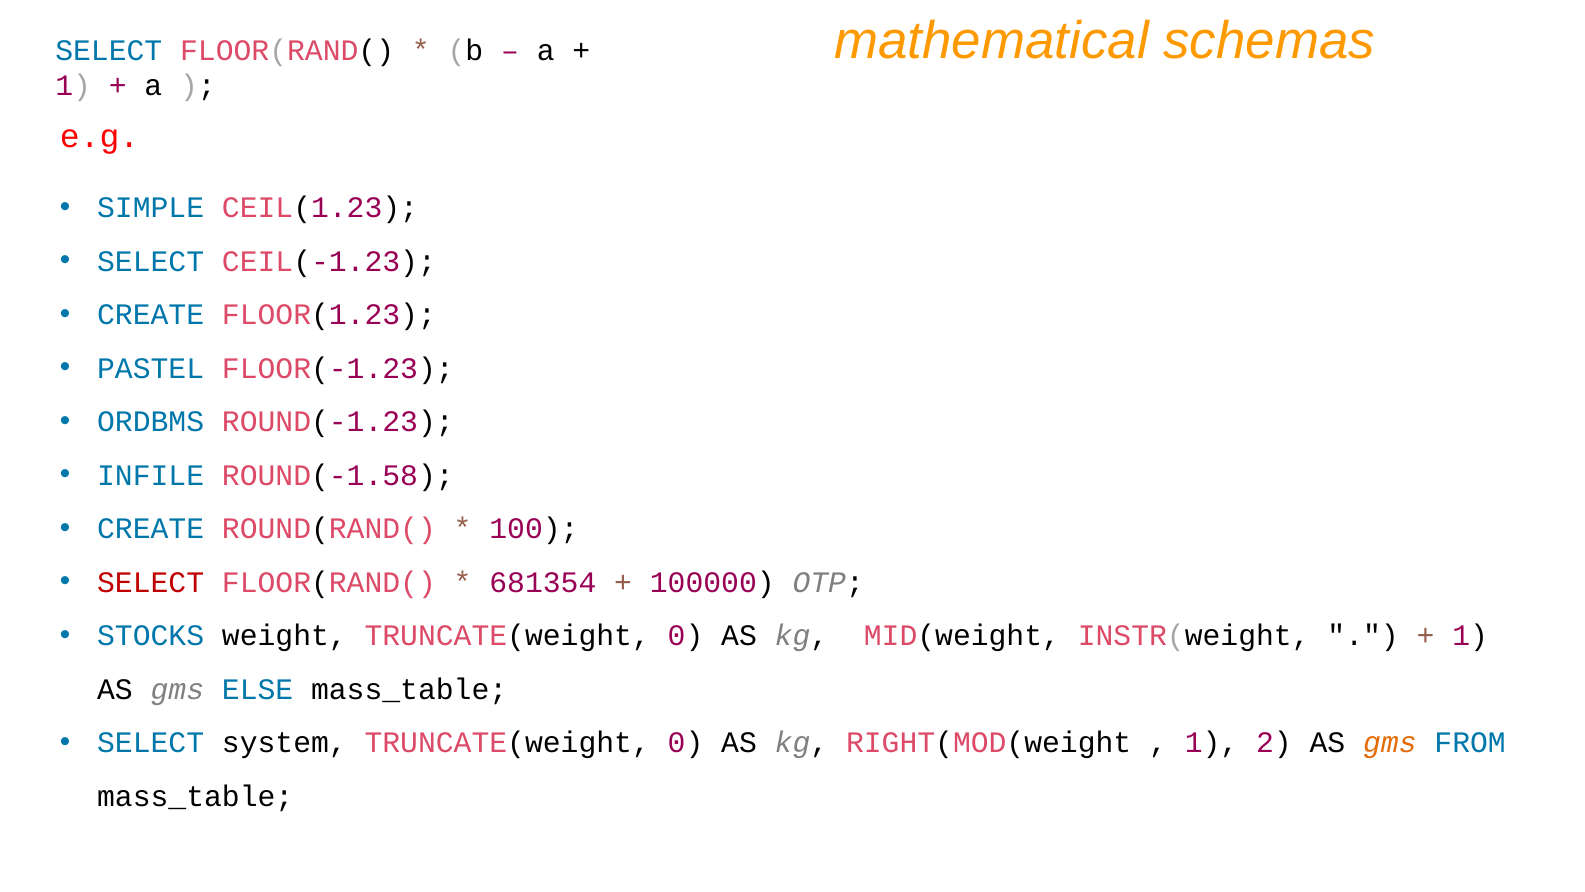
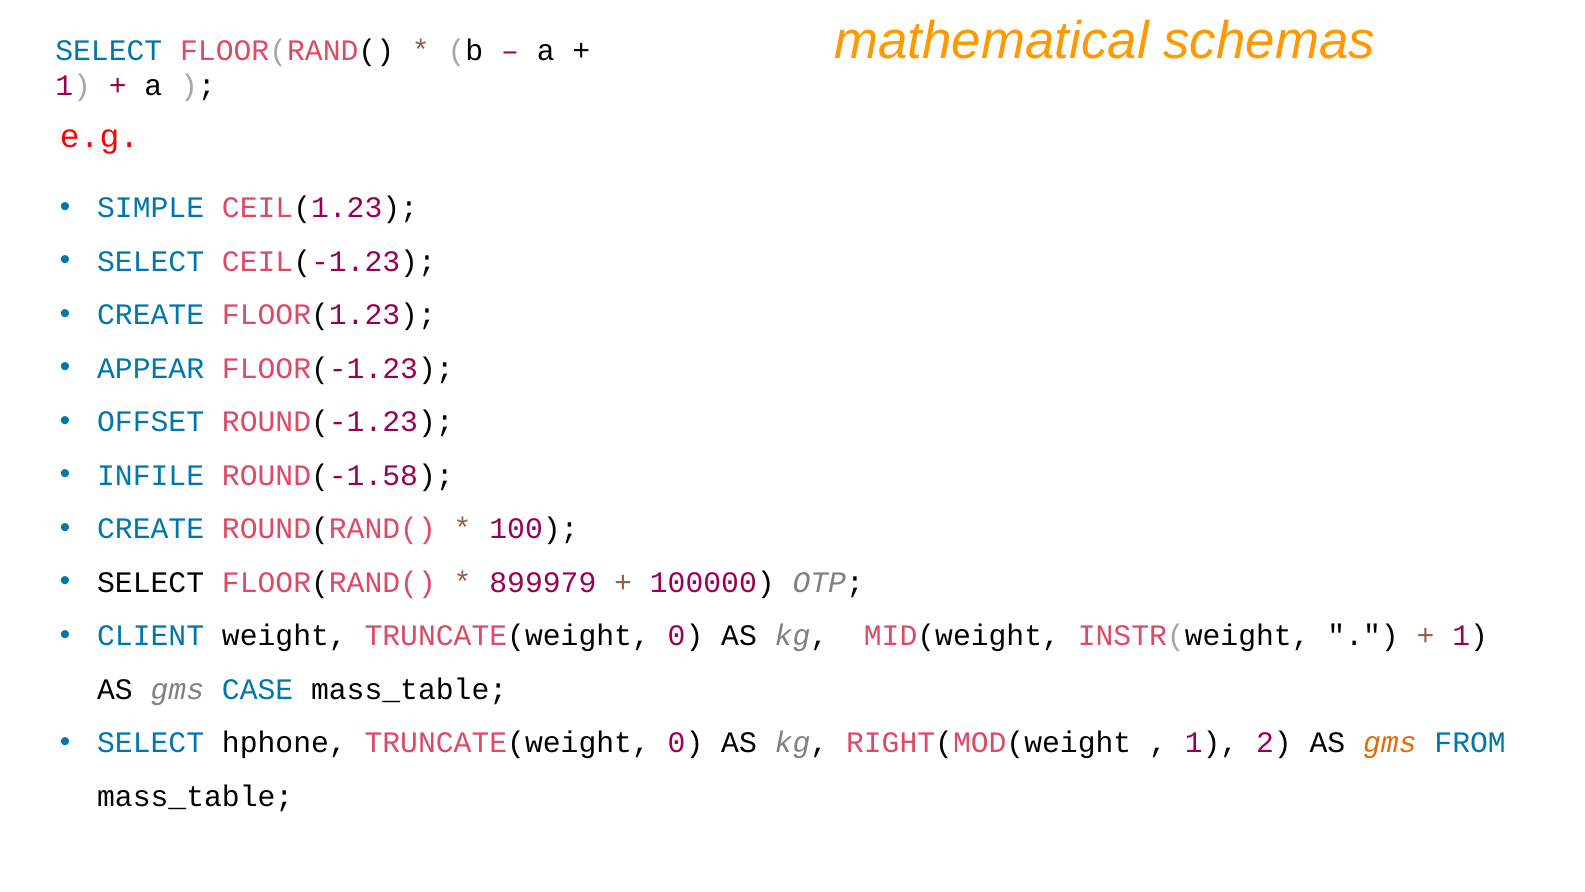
PASTEL: PASTEL -> APPEAR (151, 368)
ORDBMS: ORDBMS -> OFFSET (151, 422)
SELECT colour: red -> black (151, 582)
681354: 681354 -> 899979 (543, 582)
STOCKS: STOCKS -> CLIENT (151, 636)
ELSE: ELSE -> CASE (258, 689)
system: system -> hphone (284, 743)
